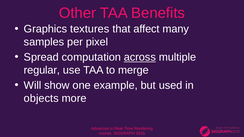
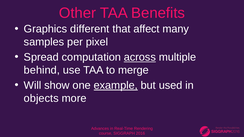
textures: textures -> different (90, 29)
regular: regular -> behind (42, 70)
example underline: none -> present (116, 85)
